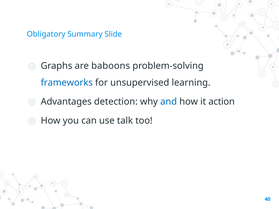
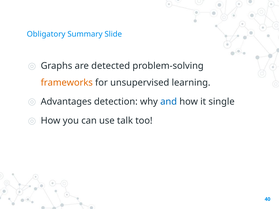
baboons: baboons -> detected (111, 66)
frameworks colour: blue -> orange (67, 83)
action: action -> single (222, 102)
